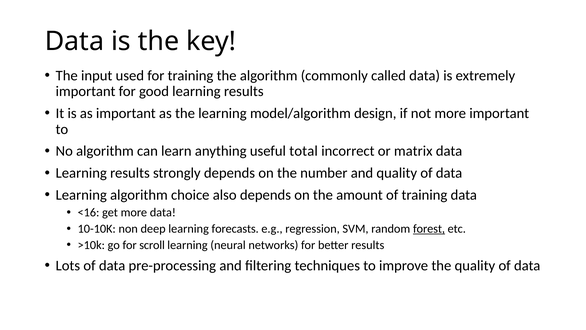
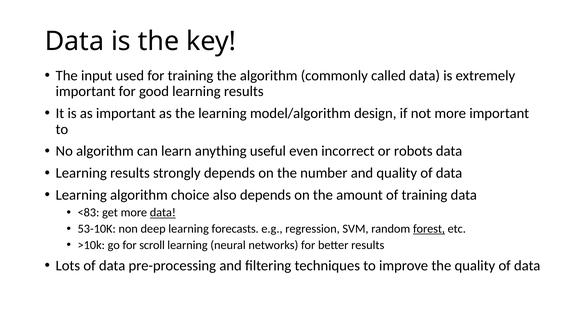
total: total -> even (304, 151)
matrix: matrix -> robots (413, 151)
<16: <16 -> <83 (88, 212)
data underline: none -> present (163, 212)
10-10K: 10-10K -> 53-10K (97, 229)
